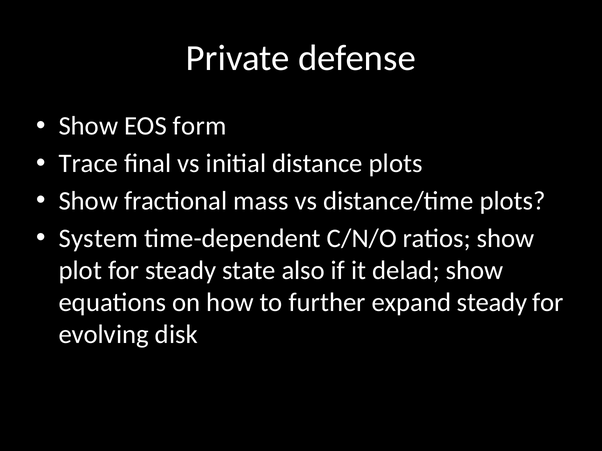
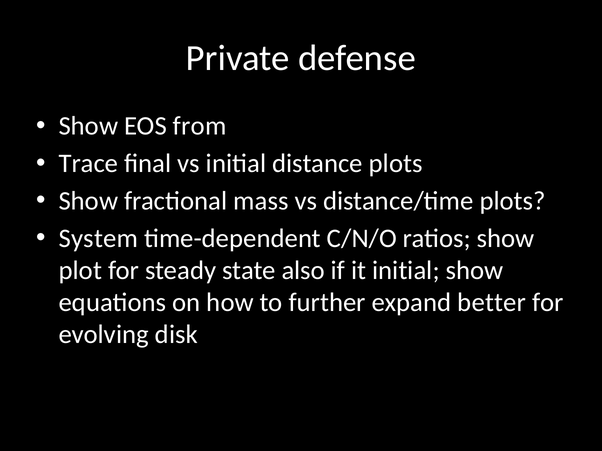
form: form -> from (200, 126)
it delad: delad -> initial (406, 271)
expand steady: steady -> better (492, 303)
